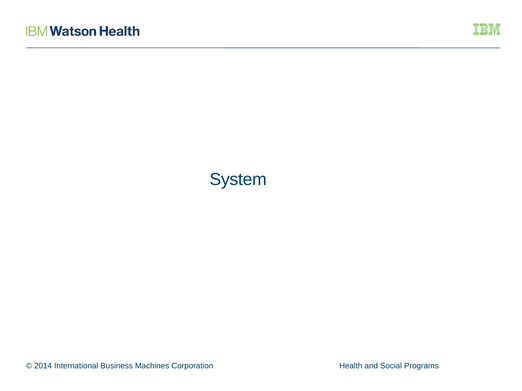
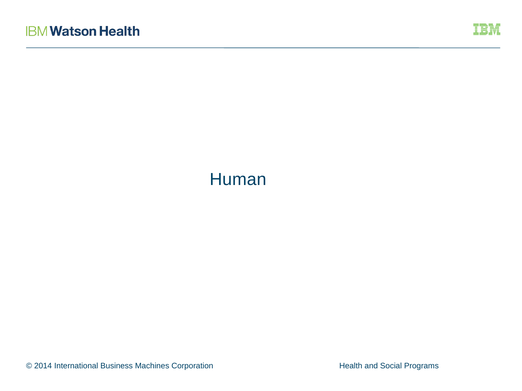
System: System -> Human (238, 180)
